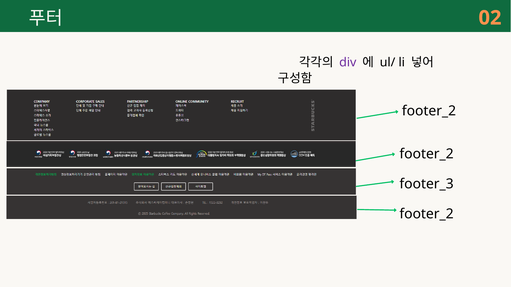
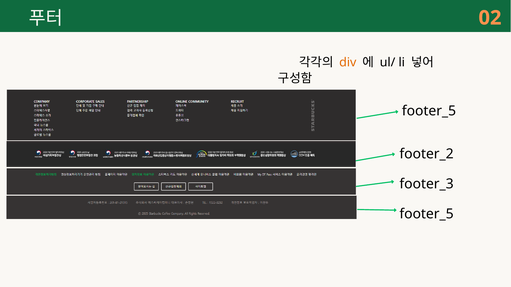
div colour: purple -> orange (348, 62)
footer_2: footer_2 -> footer_5 (429, 111)
footer_2: footer_2 -> footer_5 (427, 214)
